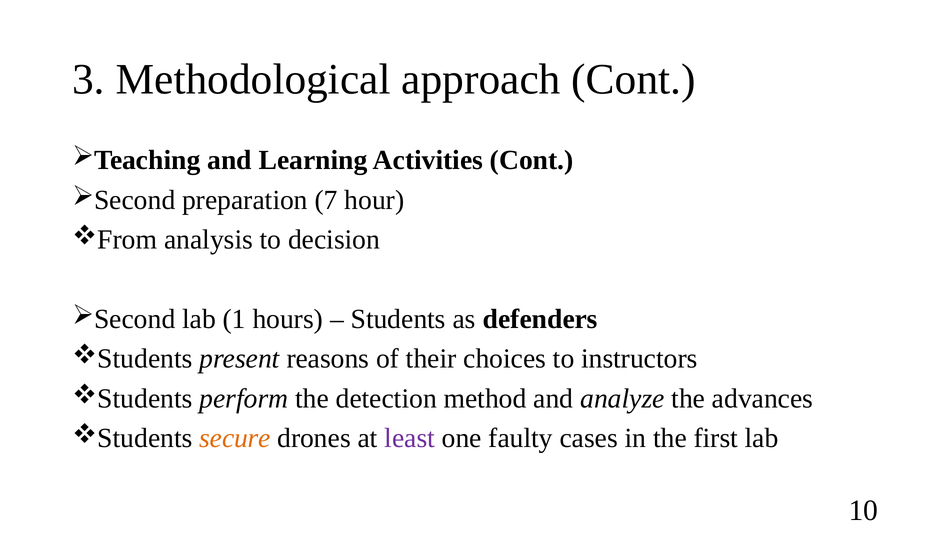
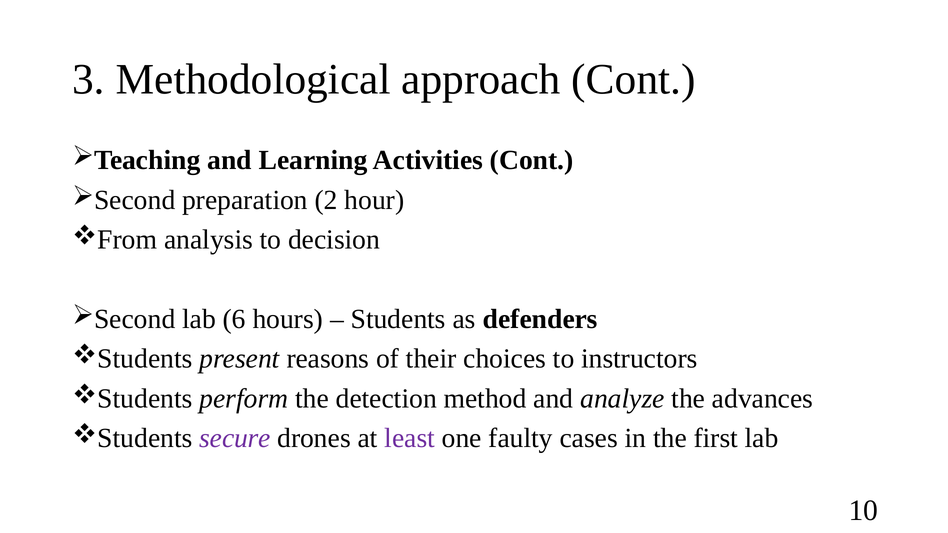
7: 7 -> 2 (326, 200)
1: 1 -> 6 (234, 319)
secure colour: orange -> purple (235, 439)
